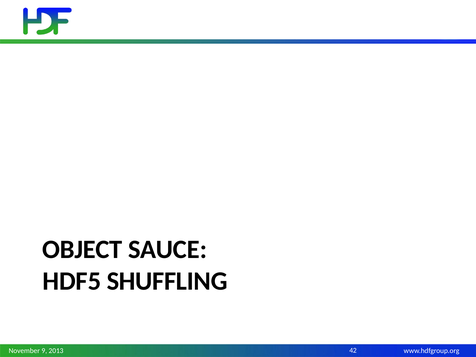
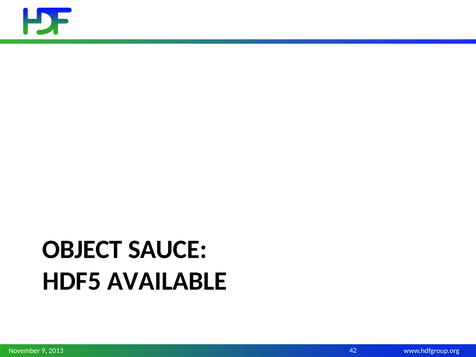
SHUFFLING: SHUFFLING -> AVAILABLE (167, 281)
